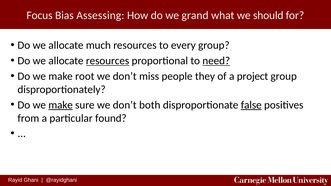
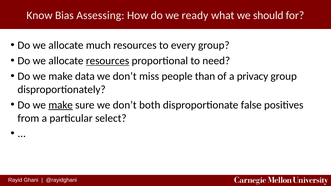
Focus: Focus -> Know (39, 15)
grand: grand -> ready (195, 15)
need underline: present -> none (216, 61)
root: root -> data (85, 76)
they: they -> than (205, 76)
project: project -> privacy (253, 76)
false underline: present -> none (251, 105)
found: found -> select (111, 118)
